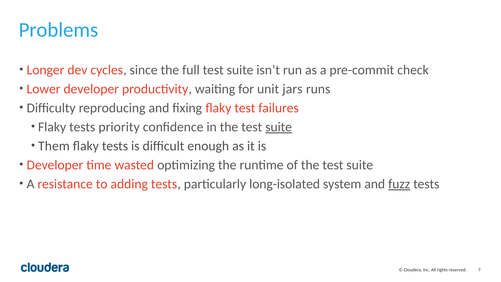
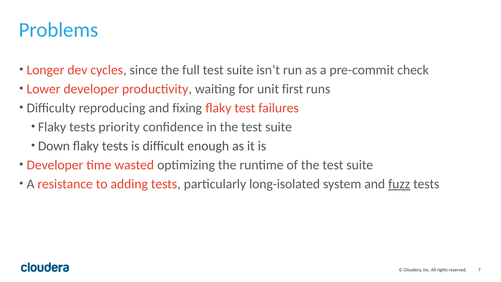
jars: jars -> first (293, 89)
suite underline: present -> none (279, 127)
Them: Them -> Down (54, 146)
